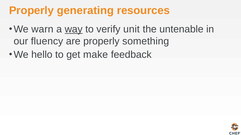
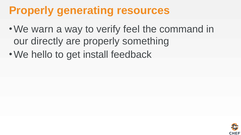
way underline: present -> none (74, 29)
unit: unit -> feel (131, 29)
untenable: untenable -> command (181, 29)
fluency: fluency -> directly (47, 41)
make: make -> install (96, 55)
